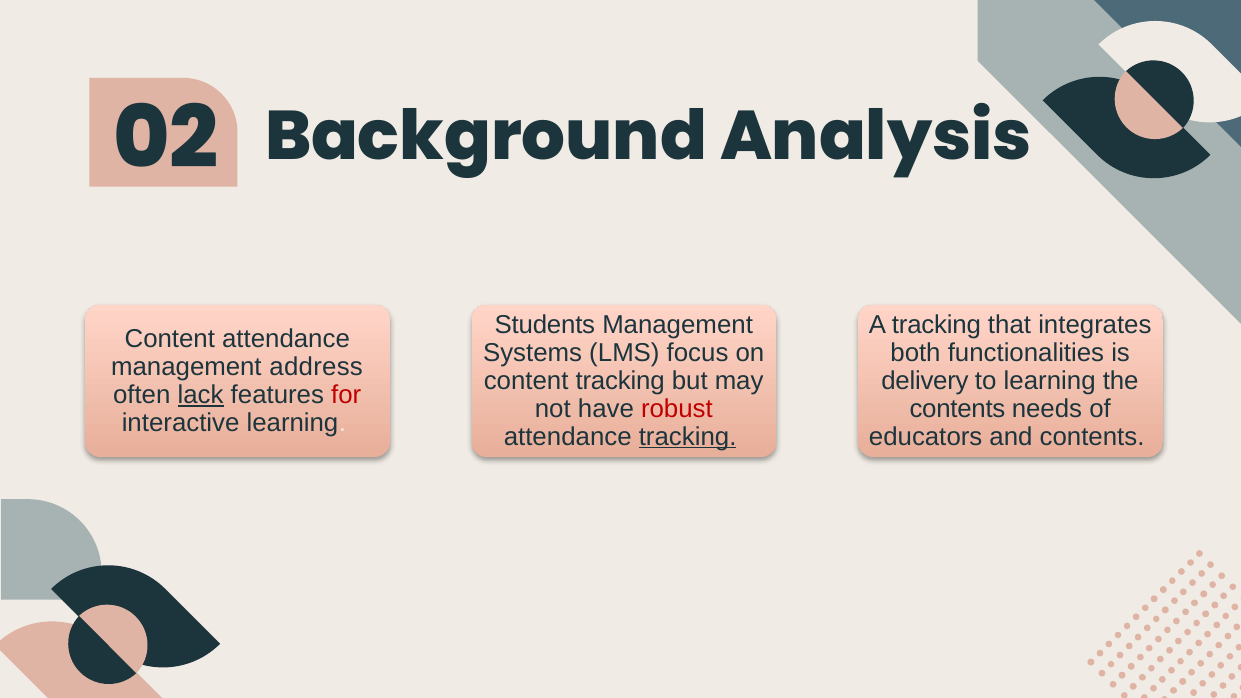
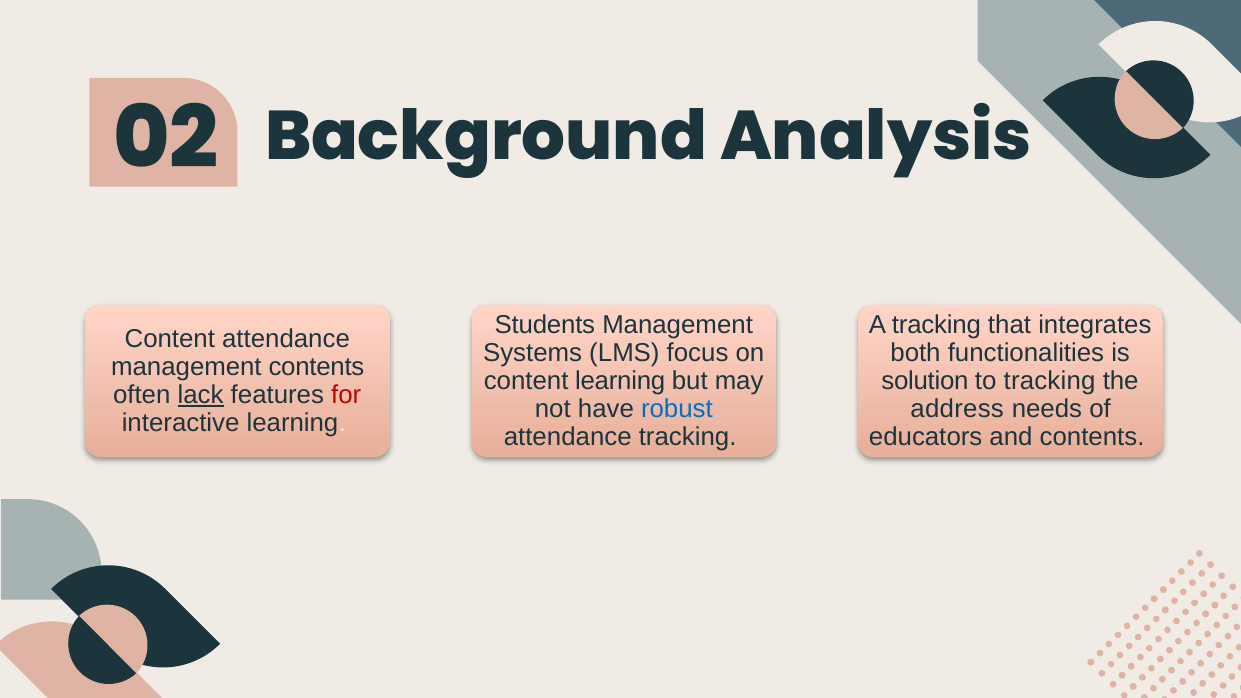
management address: address -> contents (316, 367)
content tracking: tracking -> learning (620, 381)
delivery: delivery -> solution (925, 381)
to learning: learning -> tracking (1050, 381)
robust colour: red -> blue (677, 409)
contents: contents -> address (957, 409)
tracking underline: present -> none (688, 437)
